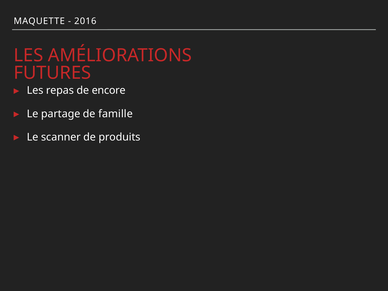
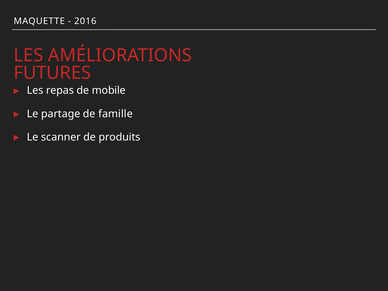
encore: encore -> mobile (109, 90)
